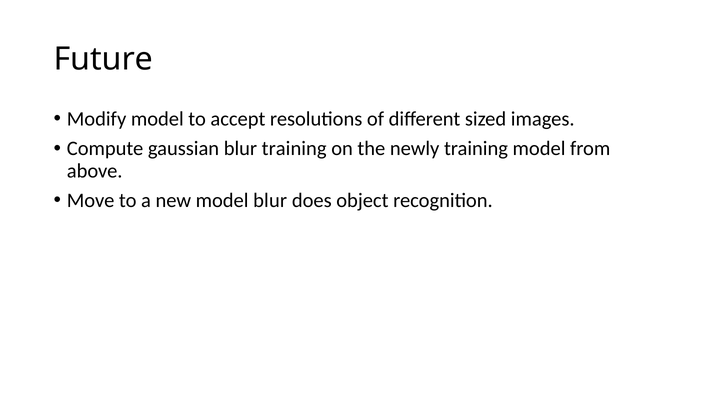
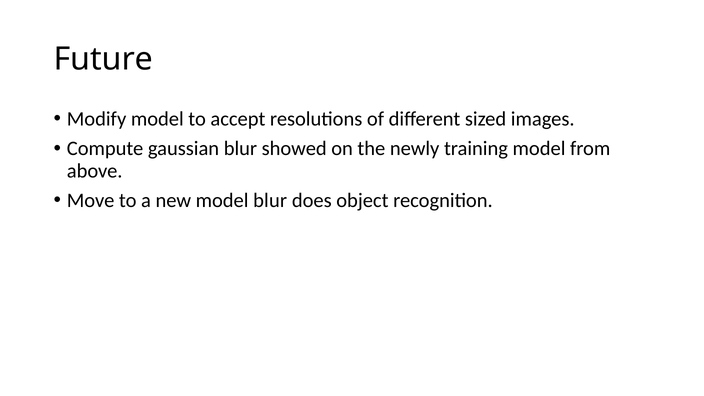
blur training: training -> showed (294, 149)
